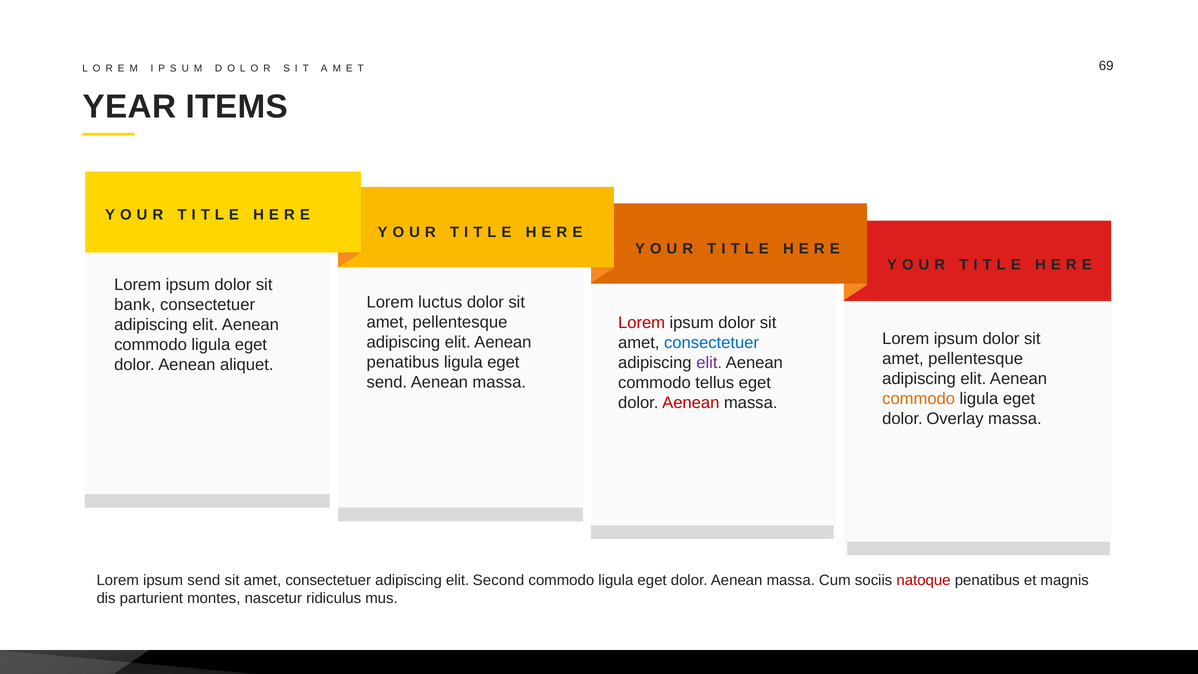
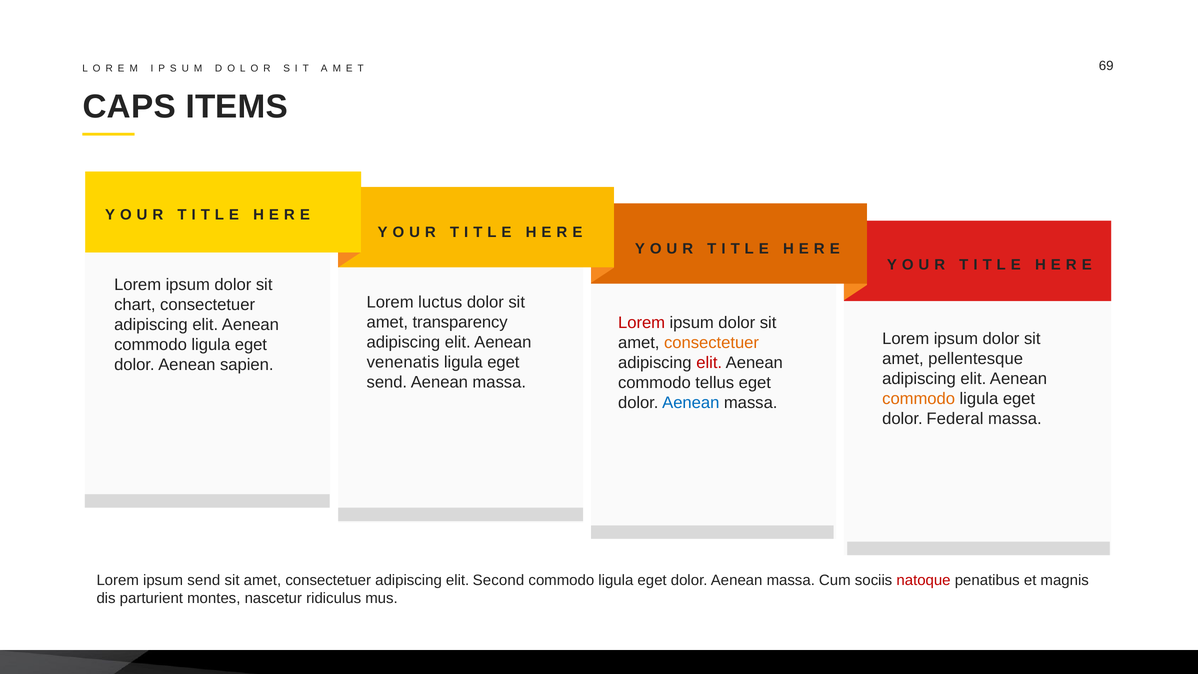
YEAR: YEAR -> CAPS (129, 107)
bank: bank -> chart (135, 305)
pellentesque: pellentesque -> transparency (460, 322)
consectetuer colour: blue -> orange (712, 342)
penatibus: penatibus -> venenatis (403, 362)
elit colour: purple -> red (709, 362)
aliquet: aliquet -> sapien (247, 365)
Aenean colour: red -> blue (691, 402)
Overlay: Overlay -> Federal (955, 419)
